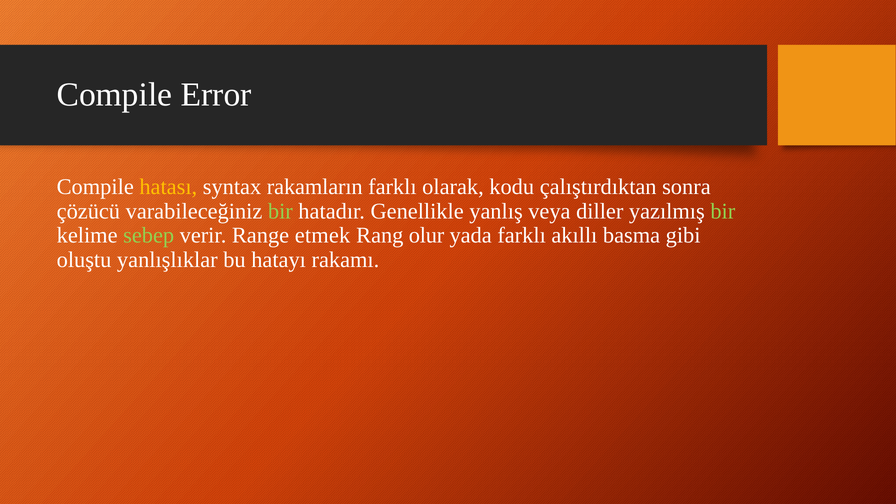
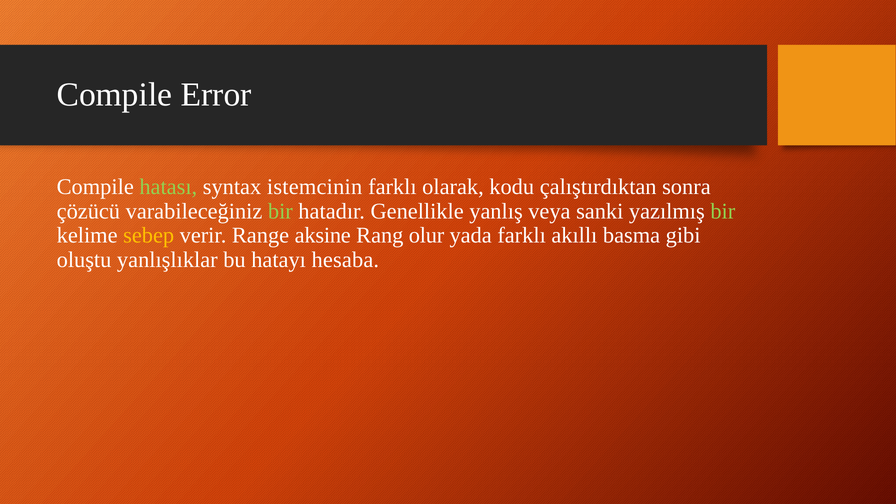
hatası colour: yellow -> light green (168, 187)
rakamların: rakamların -> istemcinin (315, 187)
diller: diller -> sanki (600, 211)
sebep colour: light green -> yellow (149, 235)
etmek: etmek -> aksine (323, 235)
rakamı: rakamı -> hesaba (345, 260)
